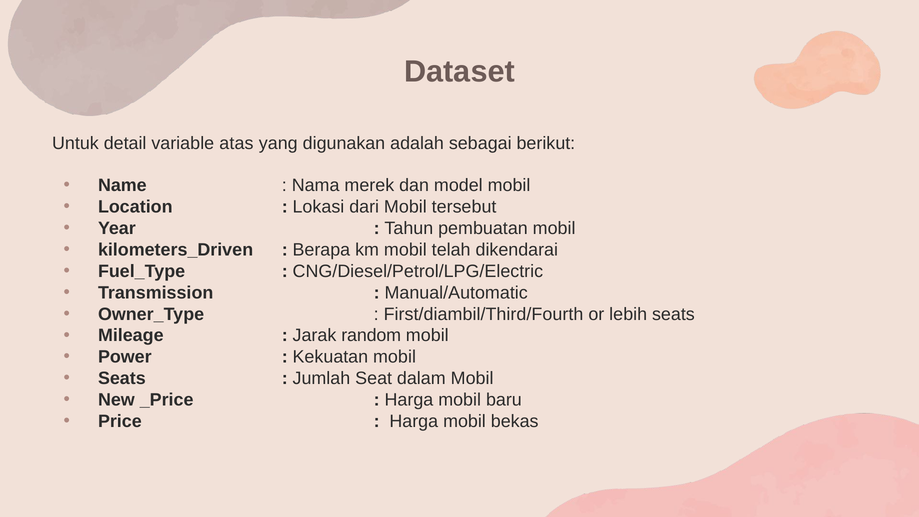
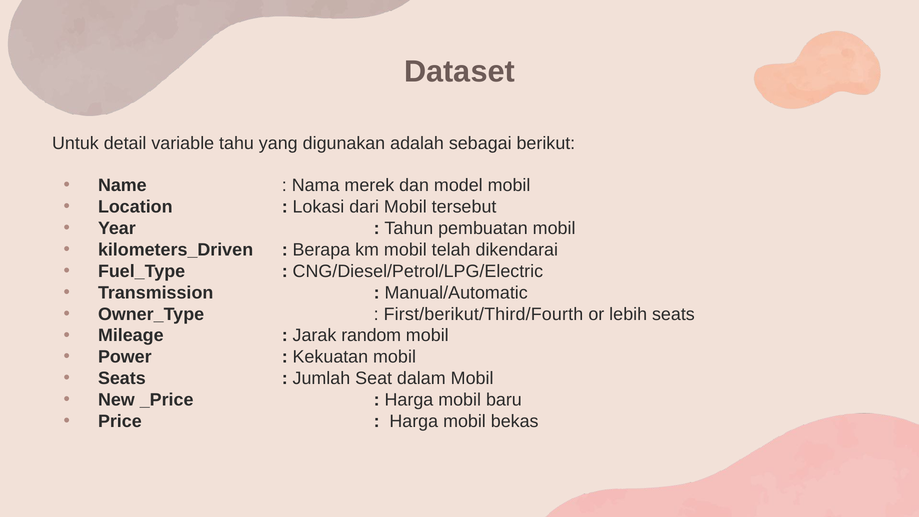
atas: atas -> tahu (236, 143)
First/diambil/Third/Fourth: First/diambil/Third/Fourth -> First/berikut/Third/Fourth (483, 314)
